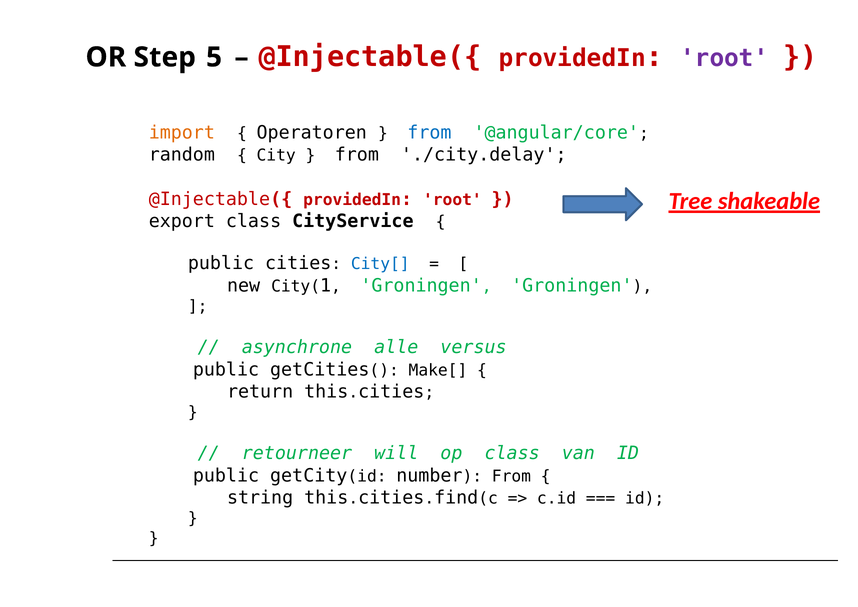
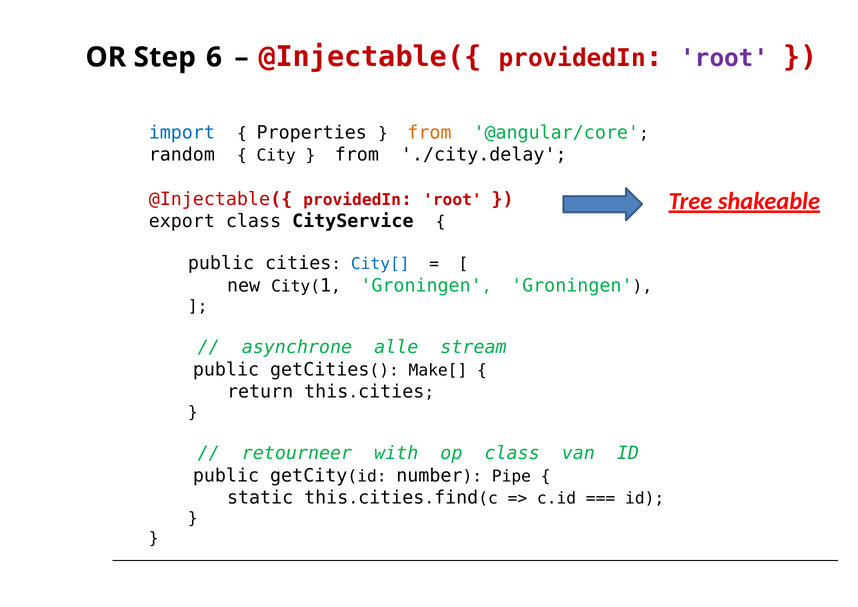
5: 5 -> 6 (214, 57)
import colour: orange -> blue (182, 132)
Operatoren: Operatoren -> Properties (312, 132)
from colour: blue -> orange (429, 132)
versus: versus -> stream (474, 347)
will: will -> with (396, 453)
number From: From -> Pipe (511, 476)
string: string -> static (260, 498)
